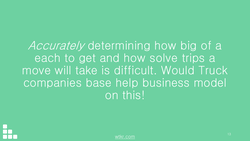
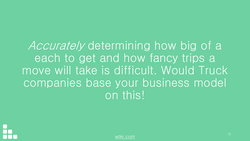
solve: solve -> fancy (164, 58)
help: help -> your (127, 83)
